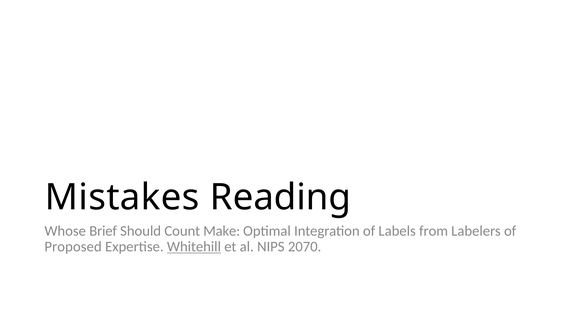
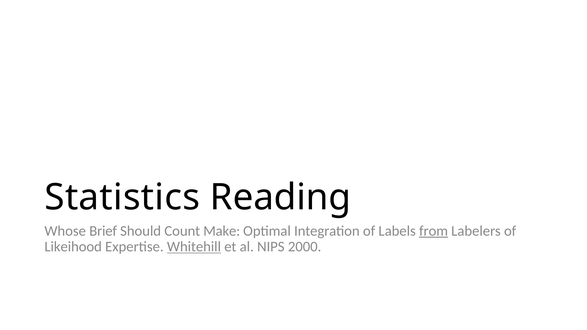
Mistakes: Mistakes -> Statistics (122, 197)
from underline: none -> present (434, 231)
Proposed: Proposed -> Likeihood (73, 247)
2070: 2070 -> 2000 (305, 247)
